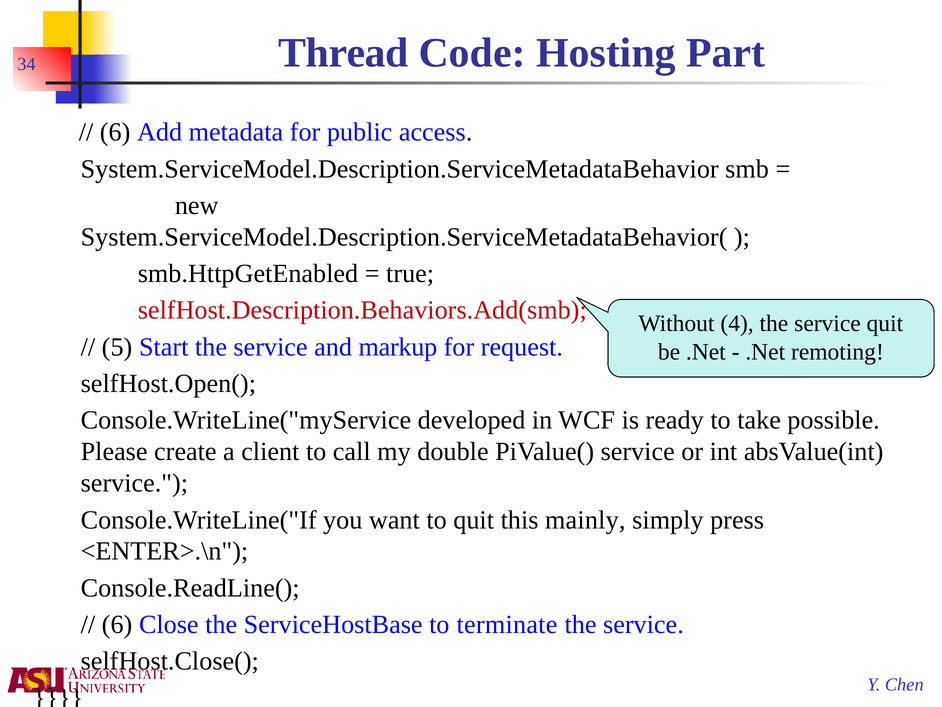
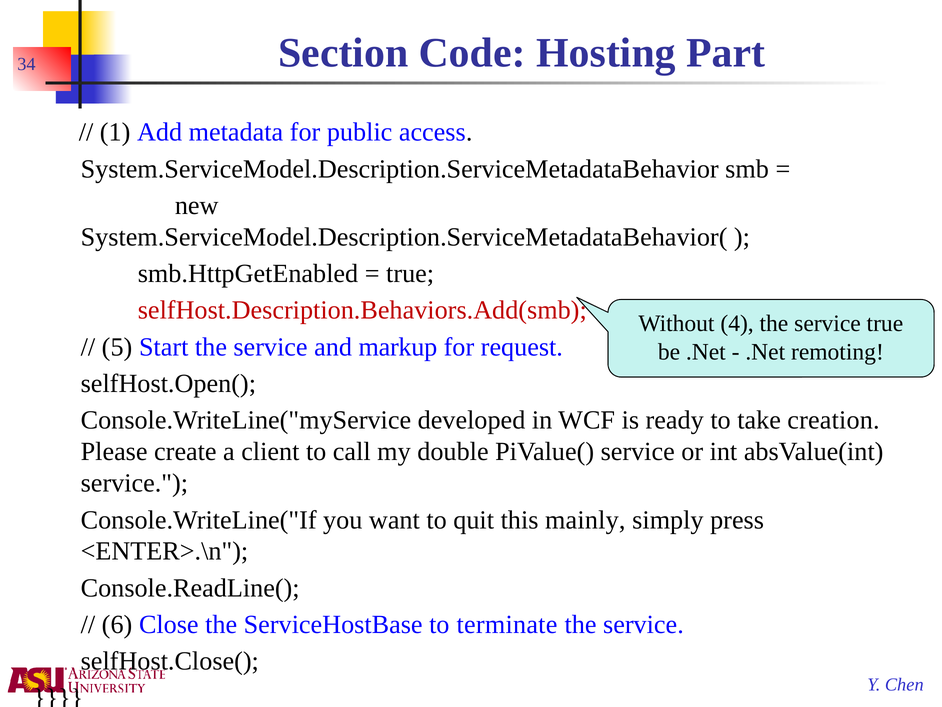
Thread: Thread -> Section (343, 53)
6: 6 -> 1 (115, 132)
service quit: quit -> true (885, 323)
possible: possible -> creation (833, 420)
